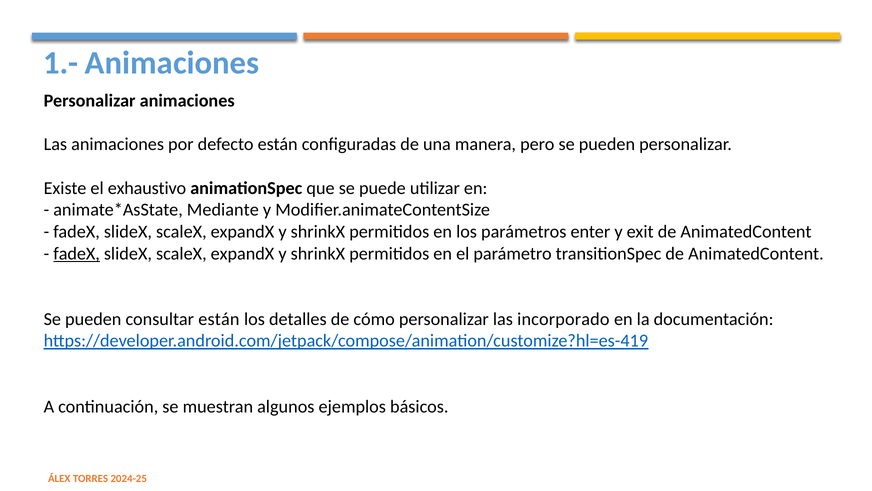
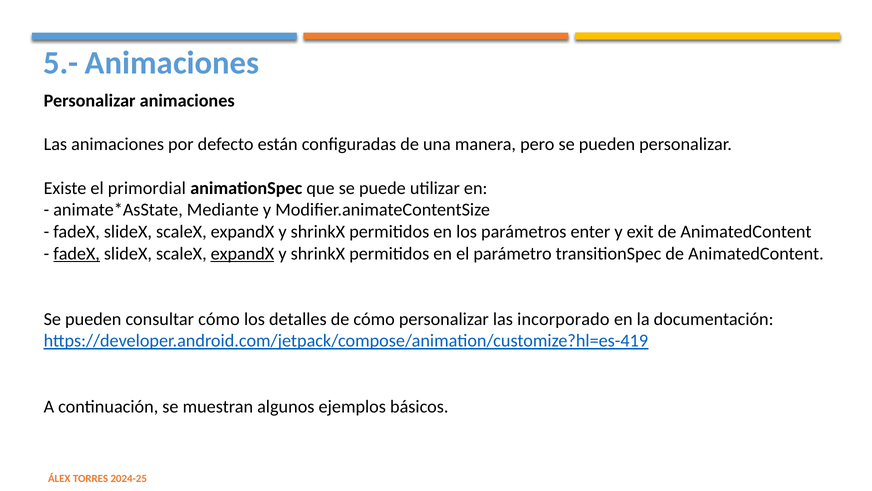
1.-: 1.- -> 5.- (61, 63)
exhaustivo: exhaustivo -> primordial (147, 188)
expandX underline: none -> present (242, 253)
consultar están: están -> cómo (219, 319)
